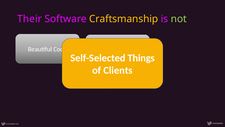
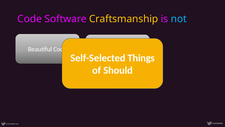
Their: Their -> Code (30, 19)
not colour: light green -> light blue (179, 19)
Clients: Clients -> Should (118, 70)
